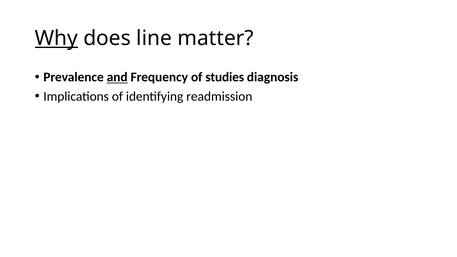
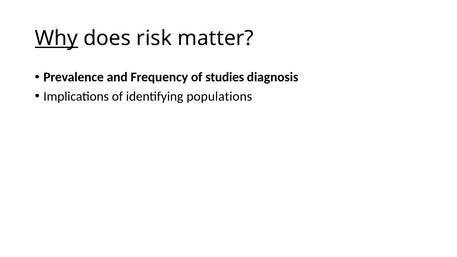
line: line -> risk (154, 38)
and underline: present -> none (117, 77)
readmission: readmission -> populations (219, 96)
